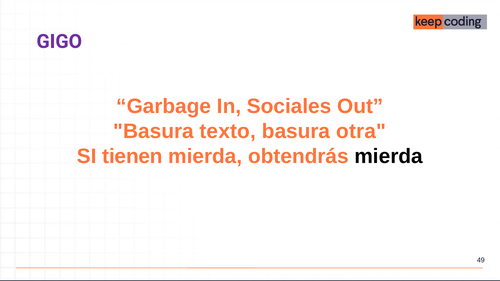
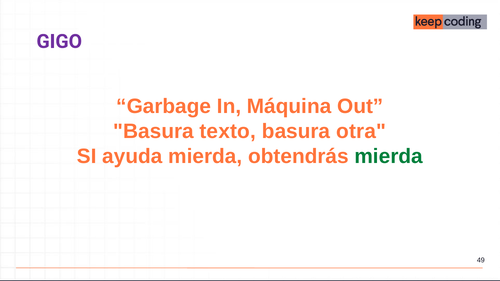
Sociales: Sociales -> Máquina (289, 107)
tienen: tienen -> ayuda (132, 157)
mierda colour: black -> green (389, 157)
